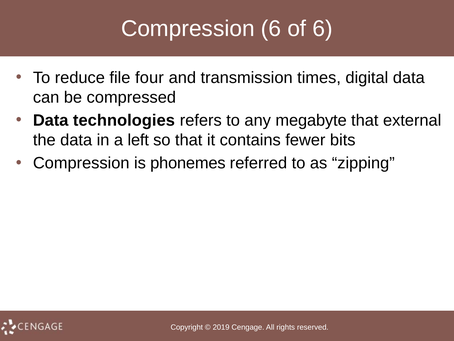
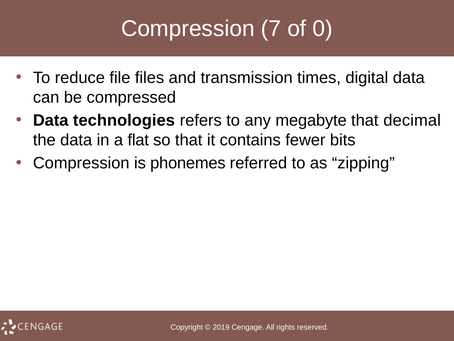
Compression 6: 6 -> 7 (271, 29)
of 6: 6 -> 0 (323, 29)
four: four -> files (150, 78)
external: external -> decimal (412, 120)
left: left -> flat (138, 140)
